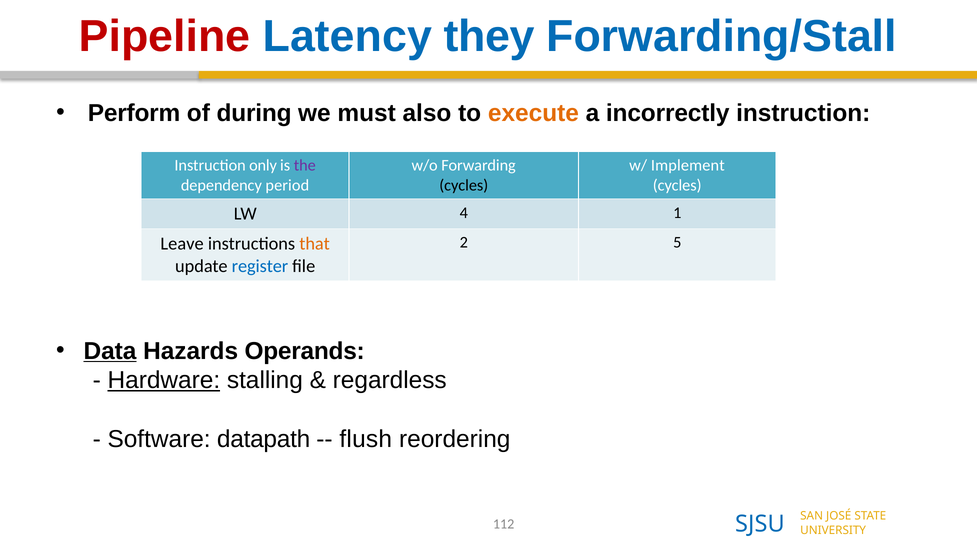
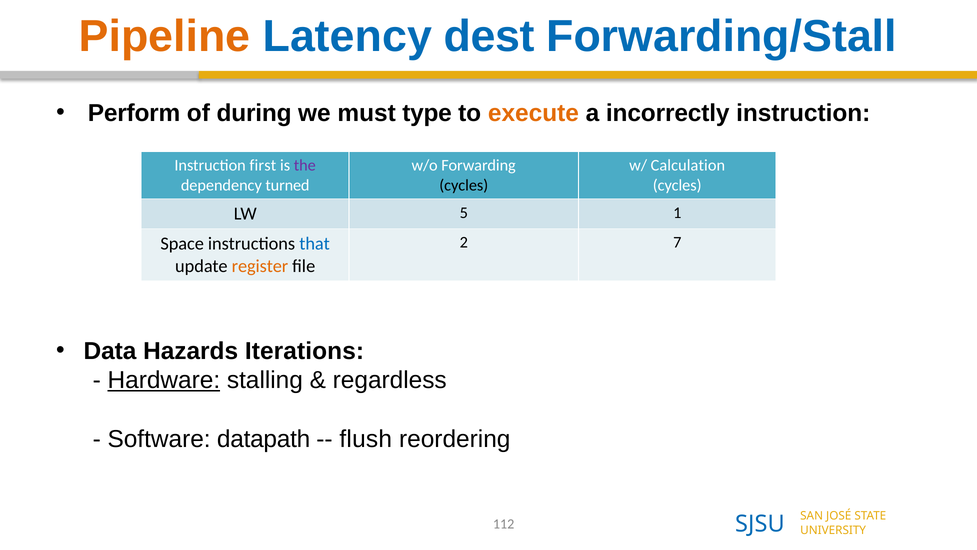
Pipeline colour: red -> orange (165, 37)
they: they -> dest (489, 37)
also: also -> type (427, 113)
only: only -> first (263, 165)
Implement: Implement -> Calculation (688, 165)
period: period -> turned (287, 185)
4: 4 -> 5 (464, 212)
5: 5 -> 7 (677, 242)
Leave: Leave -> Space (182, 244)
that colour: orange -> blue (315, 244)
register colour: blue -> orange (260, 266)
Data underline: present -> none (110, 351)
Operands: Operands -> Iterations (304, 351)
